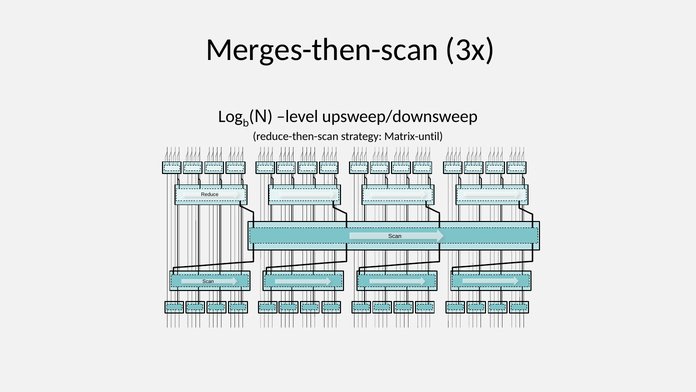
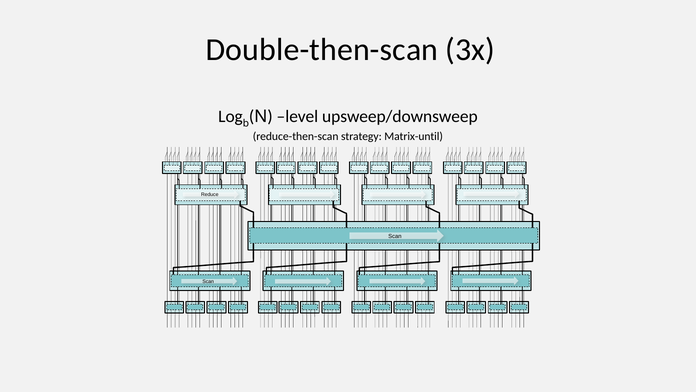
Merges-then-scan: Merges-then-scan -> Double-then-scan (322, 50)
